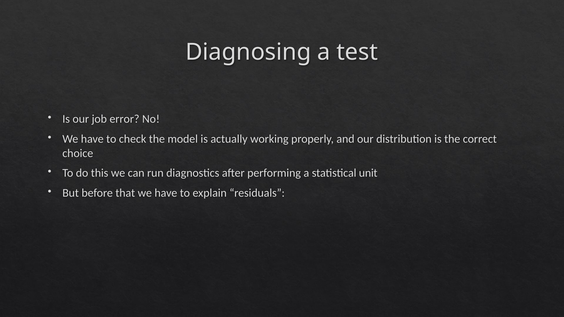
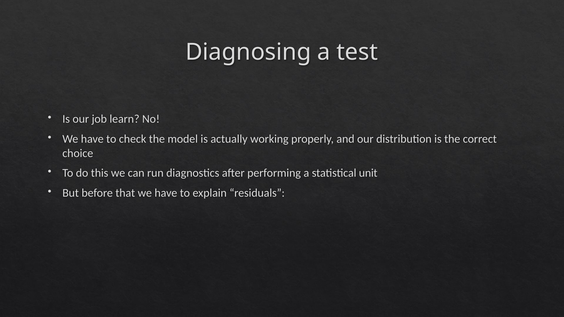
error: error -> learn (124, 119)
